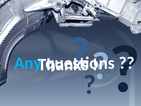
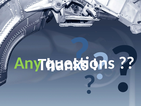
Any colour: light blue -> light green (28, 63)
